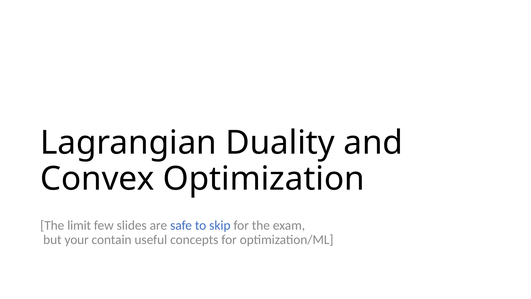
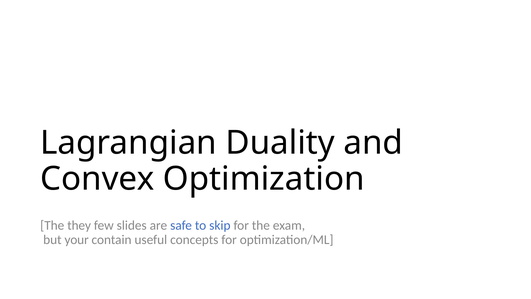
limit: limit -> they (79, 225)
